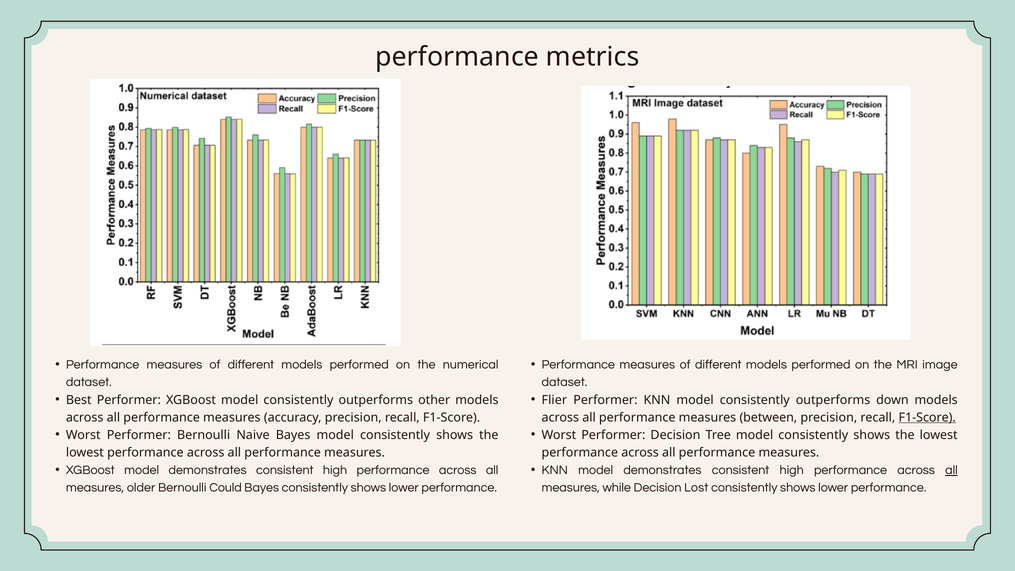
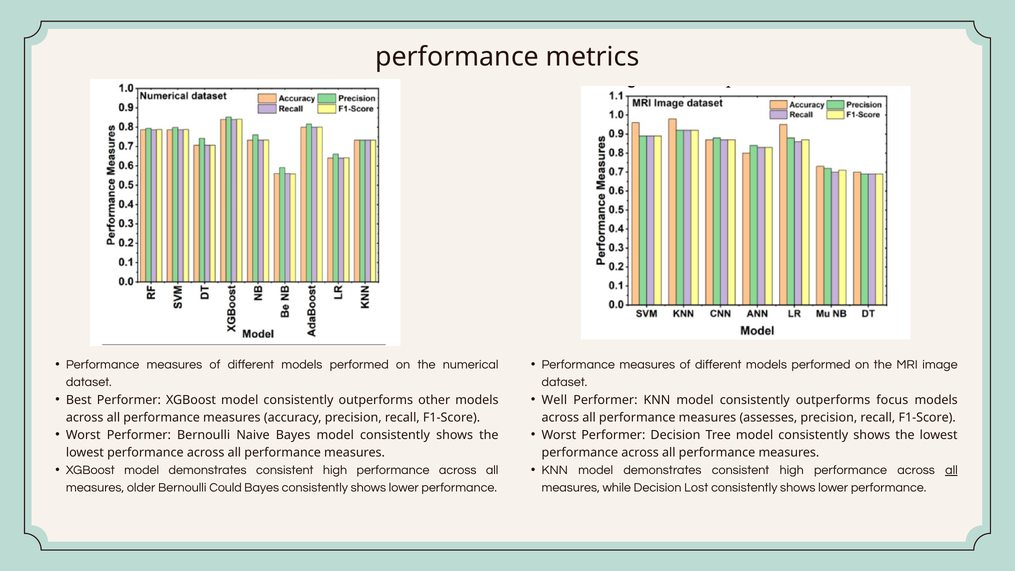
Flier: Flier -> Well (554, 400)
down: down -> focus (892, 400)
between: between -> assesses (768, 417)
F1-Score underline: present -> none (927, 417)
